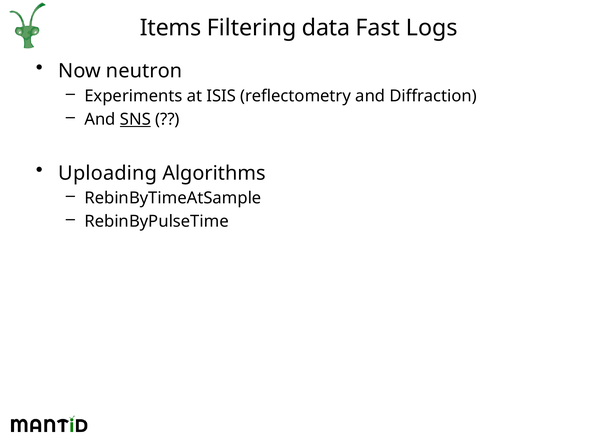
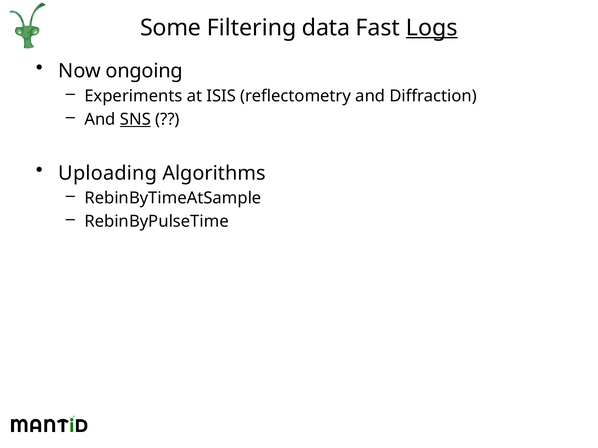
Items: Items -> Some (171, 28)
Logs underline: none -> present (432, 28)
neutron: neutron -> ongoing (144, 71)
